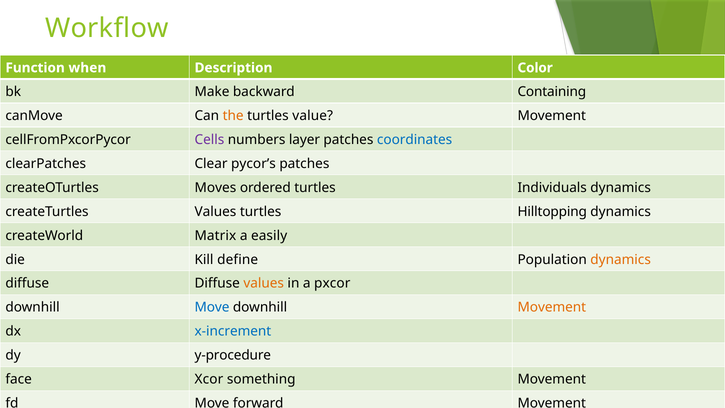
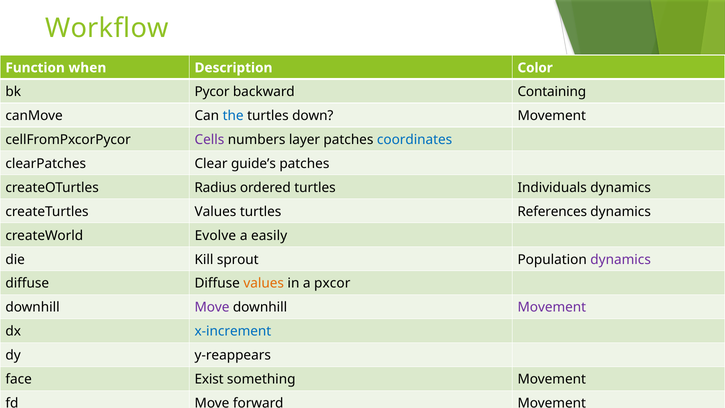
Make: Make -> Pycor (212, 92)
the colour: orange -> blue (233, 116)
value: value -> down (313, 116)
pycor’s: pycor’s -> guide’s (253, 164)
Moves: Moves -> Radius (216, 188)
Hilltopping: Hilltopping -> References (552, 211)
Matrix: Matrix -> Evolve (215, 235)
define: define -> sprout (238, 259)
dynamics colour: orange -> purple (621, 259)
Move colour: blue -> purple (212, 307)
Movement colour: orange -> purple (552, 307)
y-procedure: y-procedure -> y-reappears (233, 355)
Xcor: Xcor -> Exist (209, 379)
